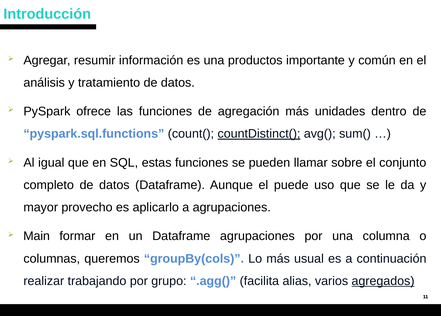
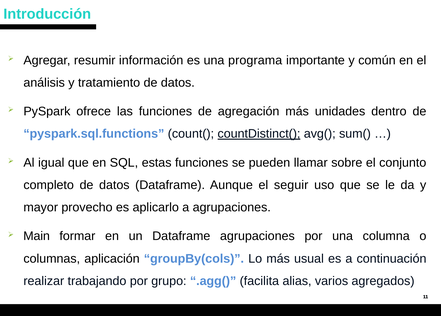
productos: productos -> programa (255, 60)
puede: puede -> seguir (291, 185)
queremos: queremos -> aplicación (112, 259)
agregados underline: present -> none (383, 281)
